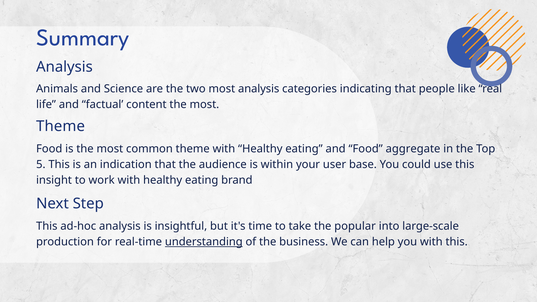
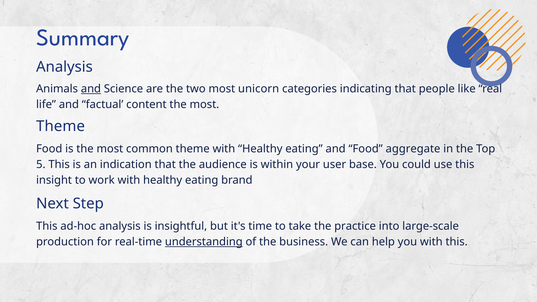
and underline: none -> present (91, 89)
most analysis: analysis -> unicorn (259, 89)
popular: popular -> practice (355, 226)
